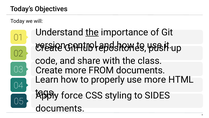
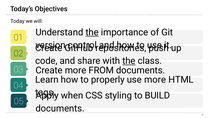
the underline: none -> present (129, 61)
force: force -> when (72, 95)
SIDES: SIDES -> BUILD (157, 95)
